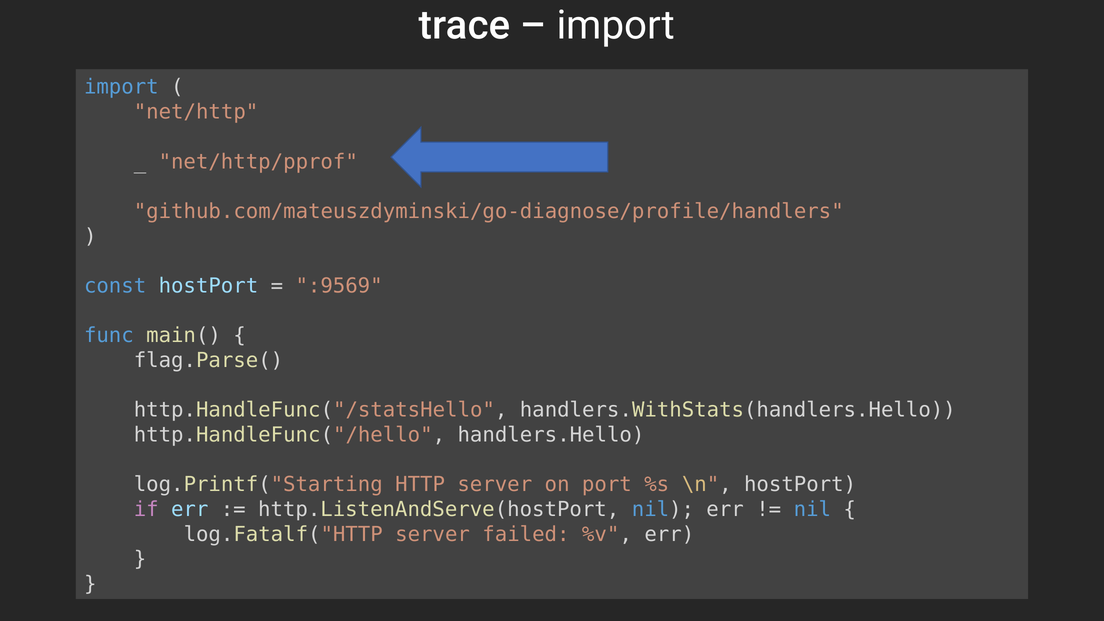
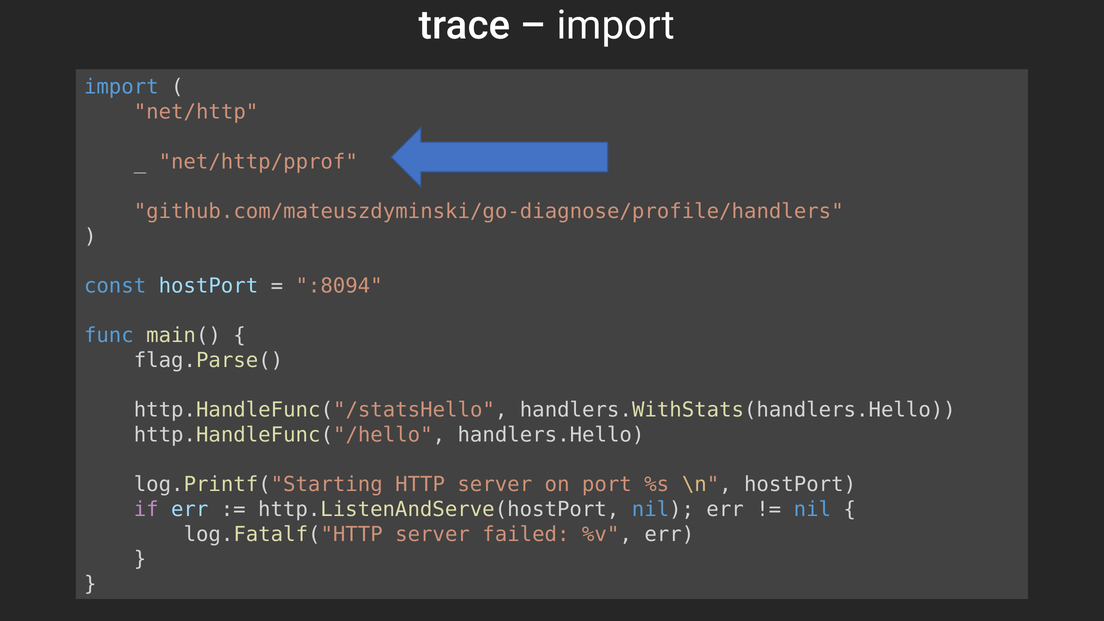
:9569: :9569 -> :8094 (339, 286)
